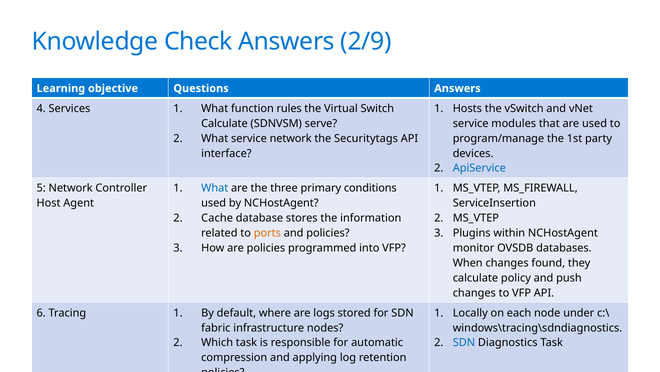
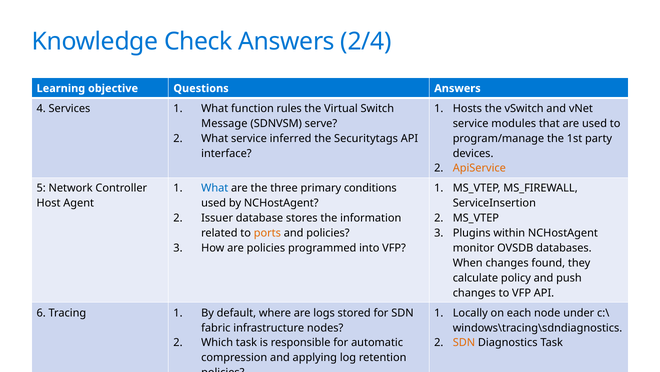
2/9: 2/9 -> 2/4 (366, 41)
Calculate: Calculate -> Message (224, 123)
service network: network -> inferred (291, 138)
ApiService colour: blue -> orange (479, 168)
Cache: Cache -> Issuer (217, 218)
SDN colour: blue -> orange (464, 342)
